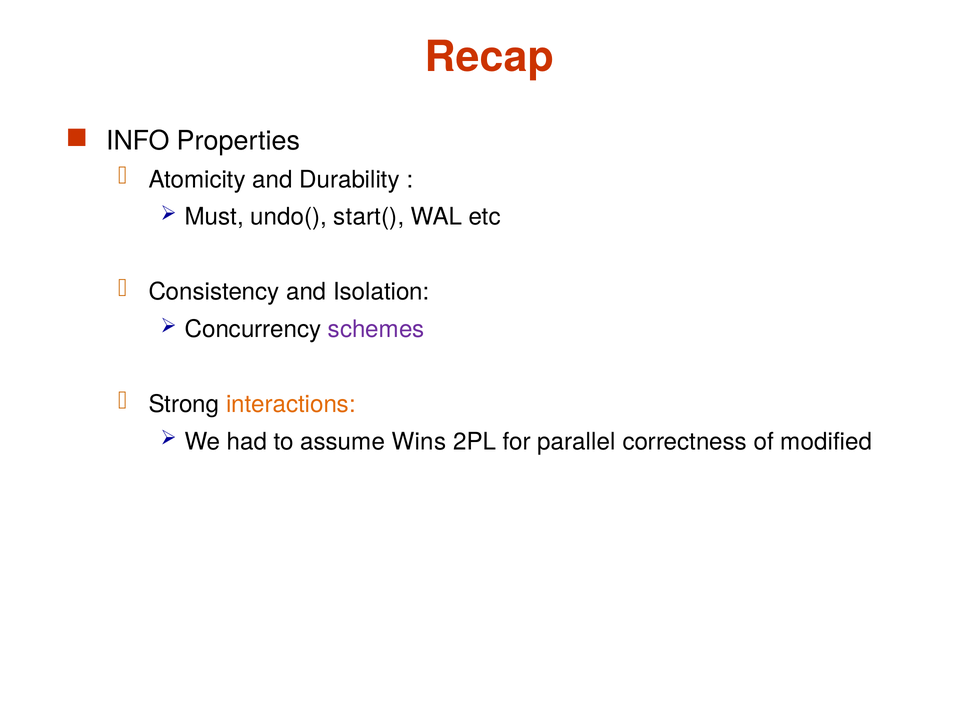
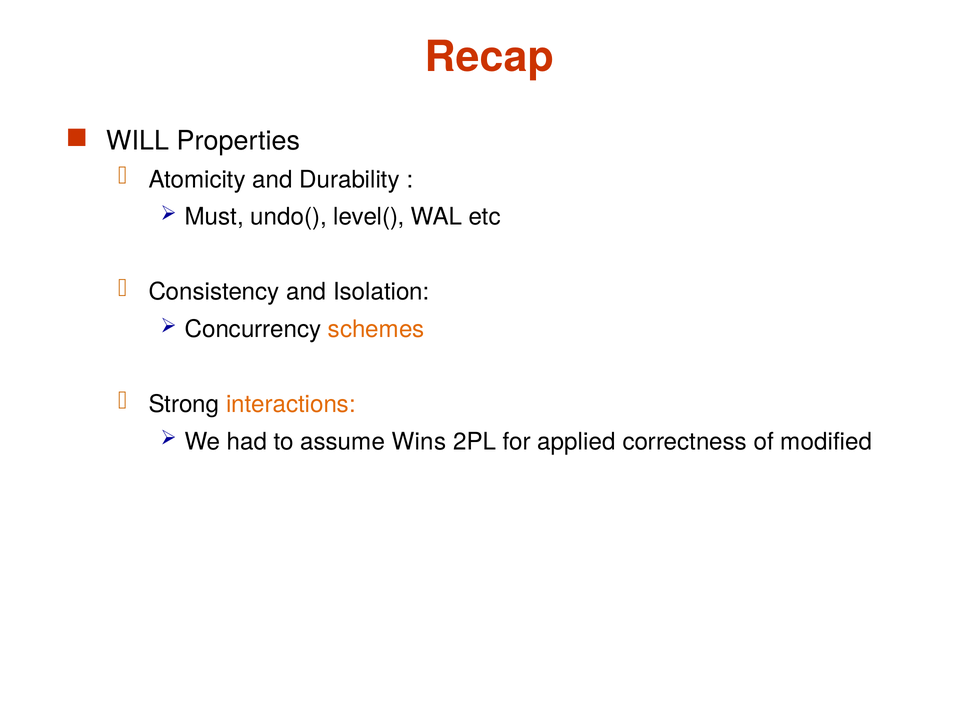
INFO: INFO -> WILL (138, 141)
start(: start( -> level( (369, 217)
schemes colour: purple -> orange (376, 329)
parallel: parallel -> applied (577, 441)
